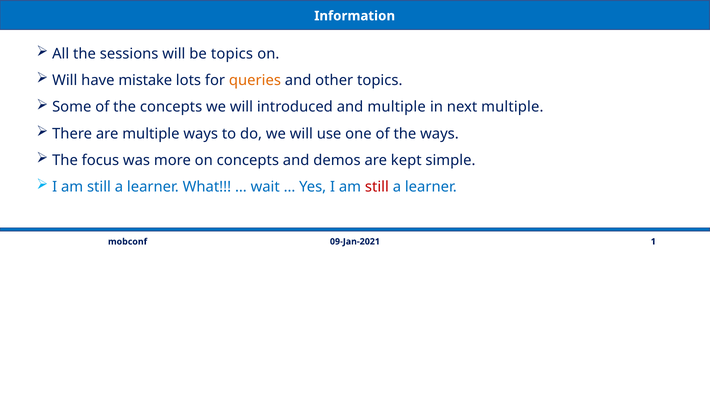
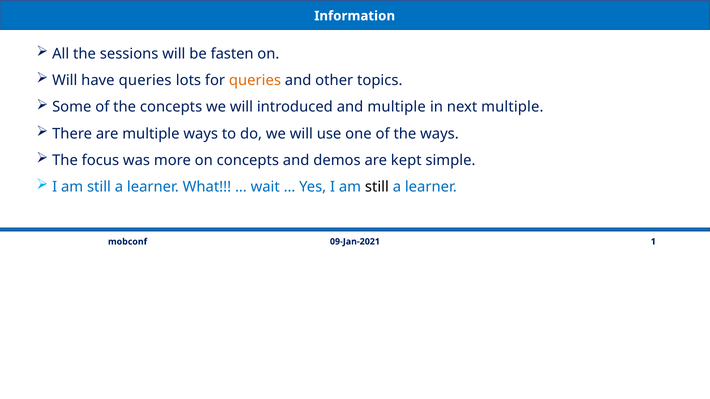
be topics: topics -> fasten (232, 54)
have mistake: mistake -> queries (145, 81)
still colour: red -> black (377, 187)
